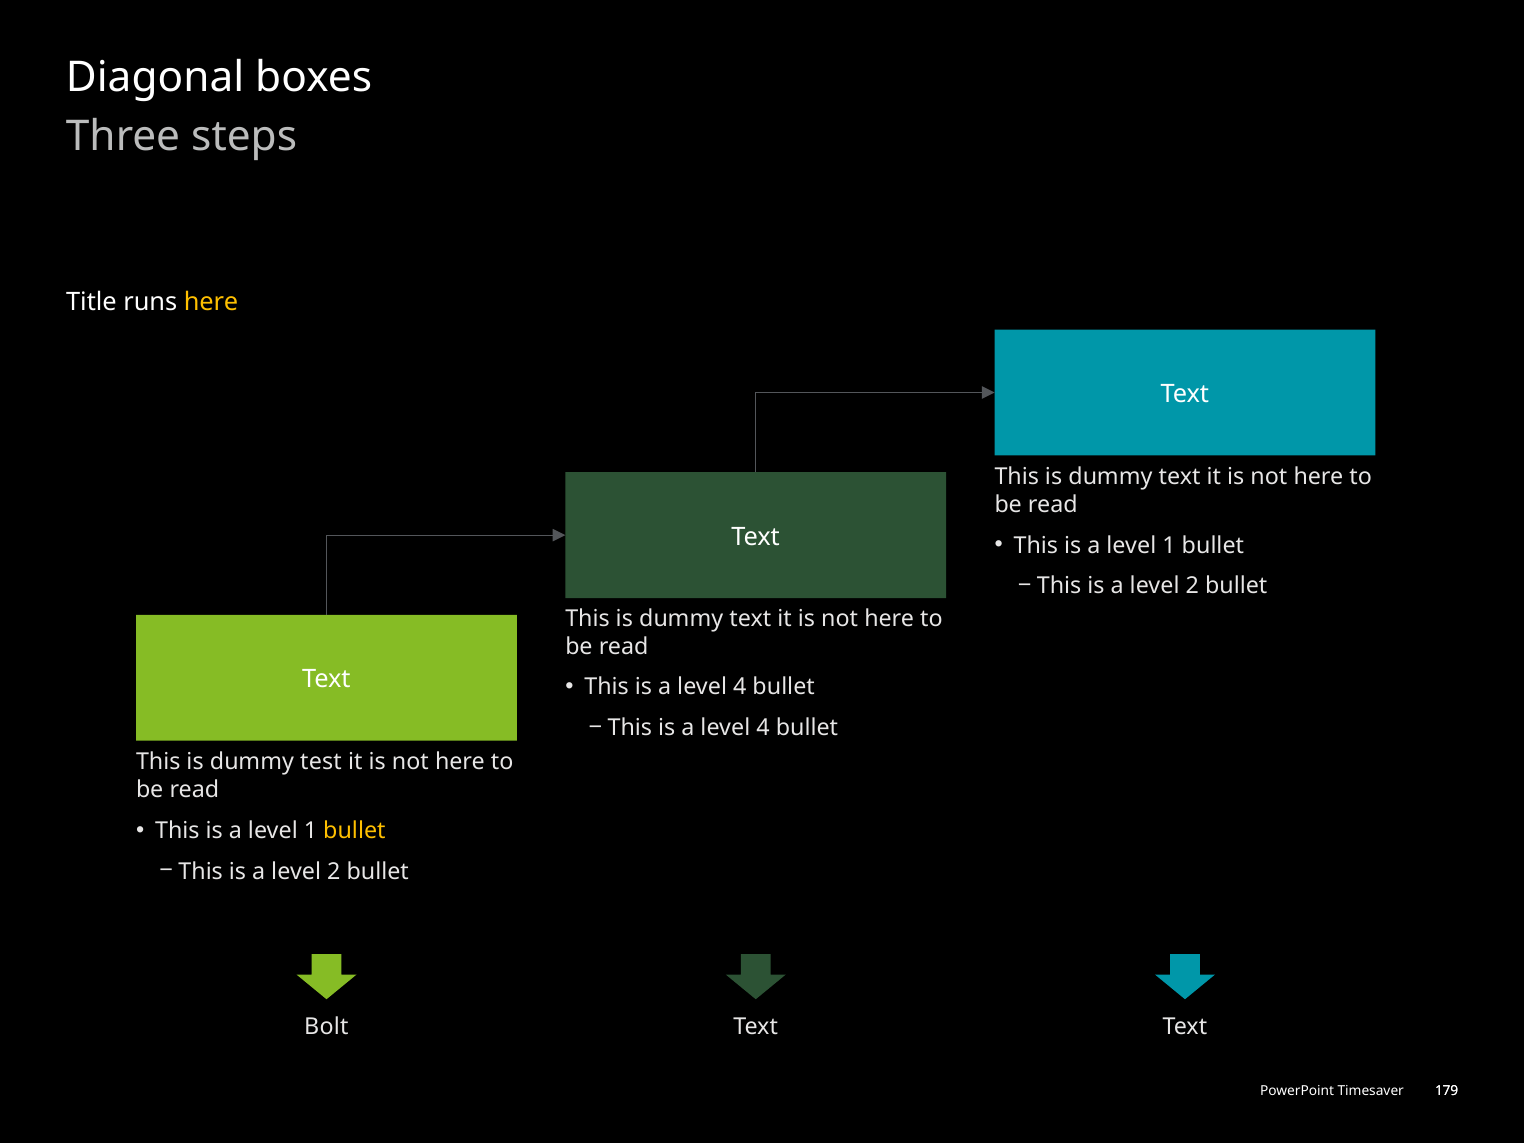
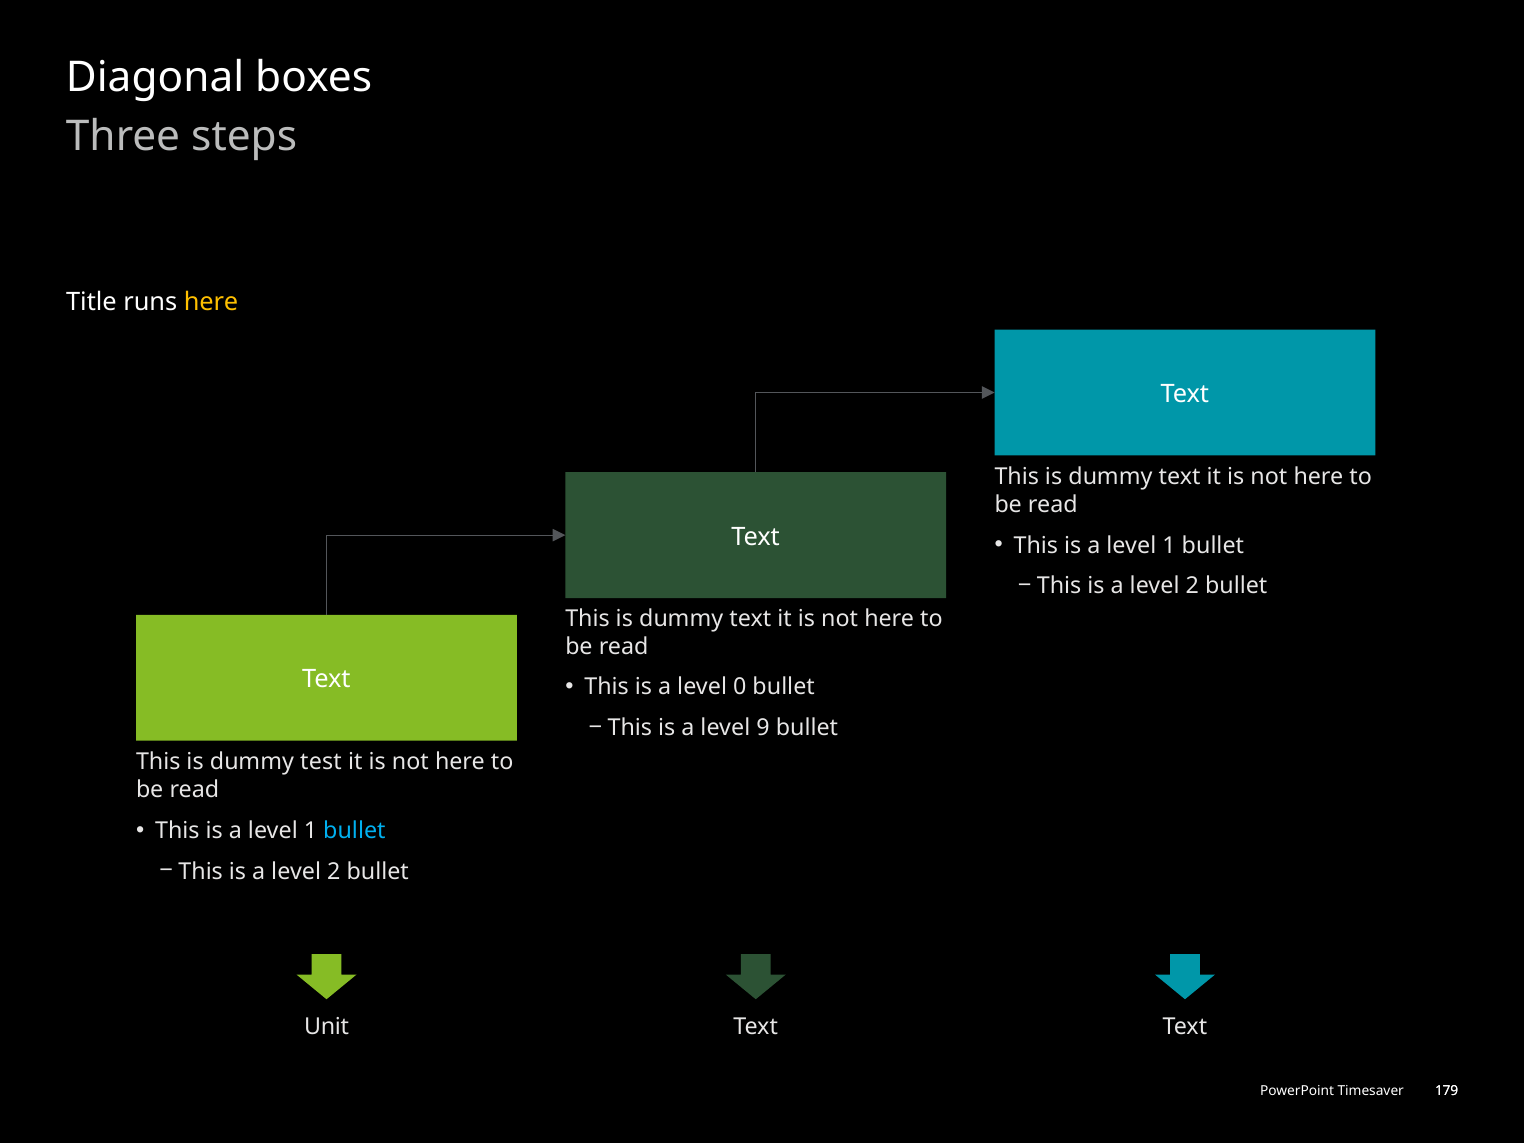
4: 4 -> 0 (740, 687)
4: 4 -> 9 (763, 728)
bullet colour: yellow -> light blue (354, 831)
Bolt: Bolt -> Unit (327, 1027)
